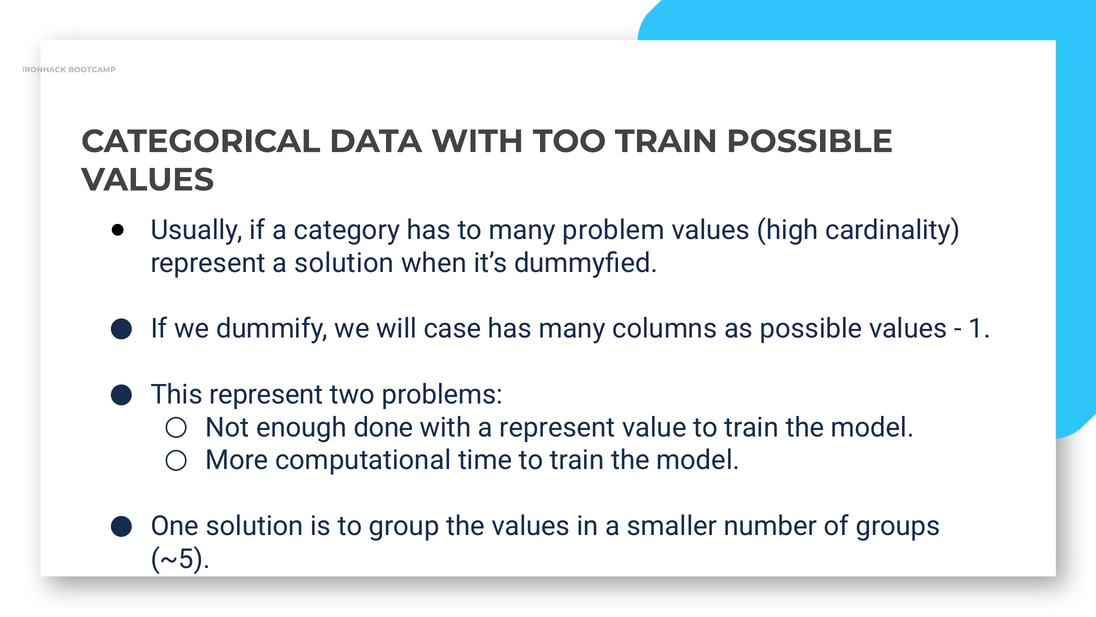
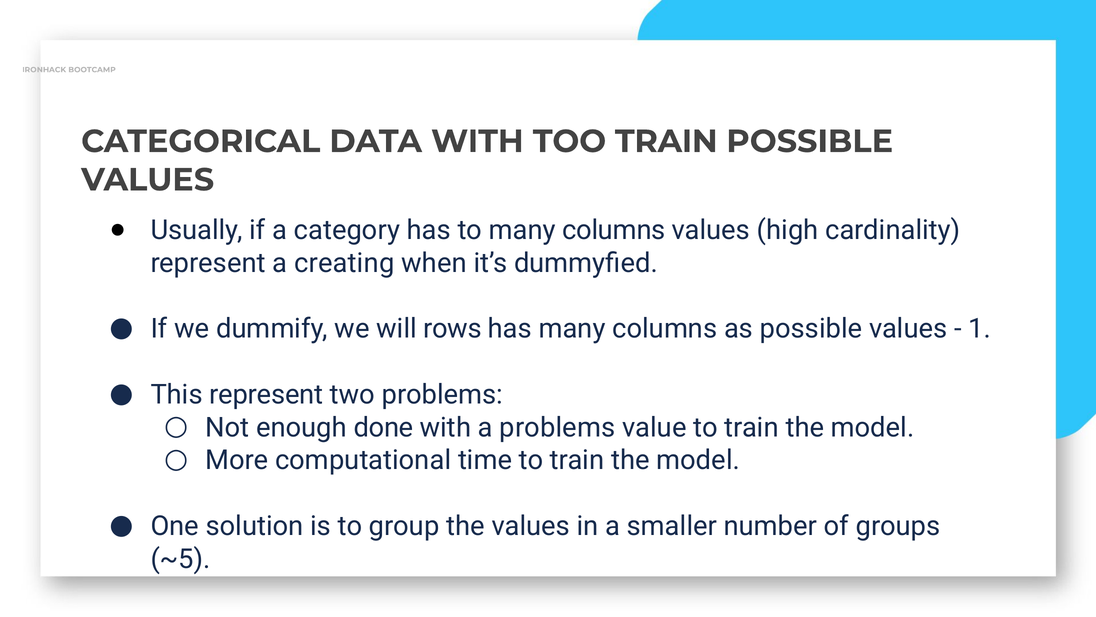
to many problem: problem -> columns (614, 230)
a solution: solution -> creating (344, 263)
case: case -> rows (452, 329)
a represent: represent -> problems (557, 427)
